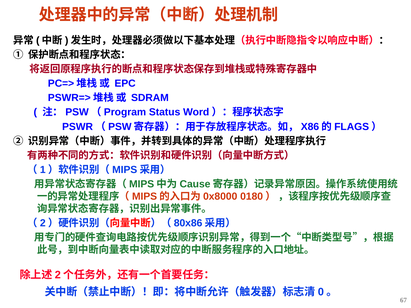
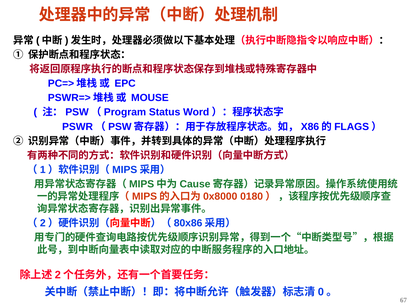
SDRAM: SDRAM -> MOUSE (150, 98)
